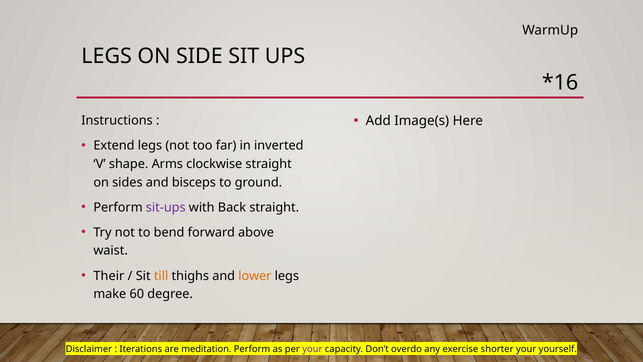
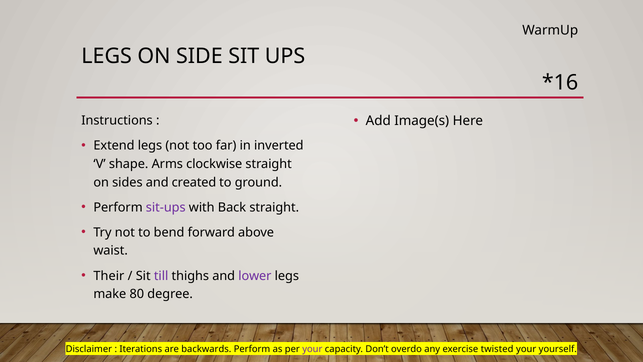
bisceps: bisceps -> created (194, 182)
till colour: orange -> purple (161, 276)
lower colour: orange -> purple (255, 276)
60: 60 -> 80 (137, 294)
meditation: meditation -> backwards (206, 349)
shorter: shorter -> twisted (497, 349)
